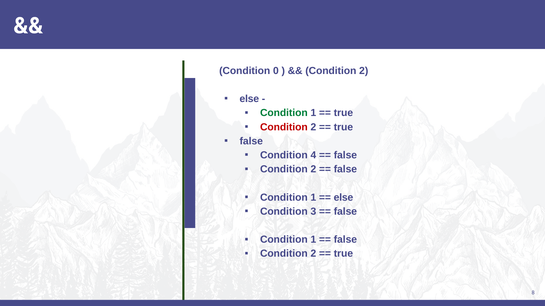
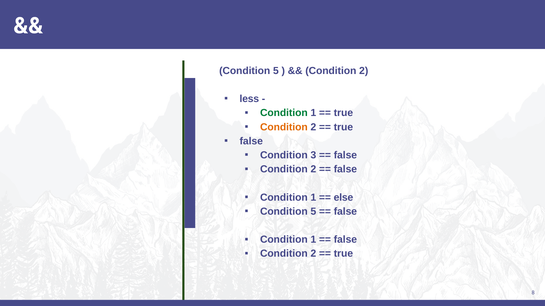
0: 0 -> 5 (276, 71)
else: else -> less (249, 99)
Condition colour: red -> orange (284, 127)
4: 4 -> 3 (313, 155)
3: 3 -> 5 (313, 212)
